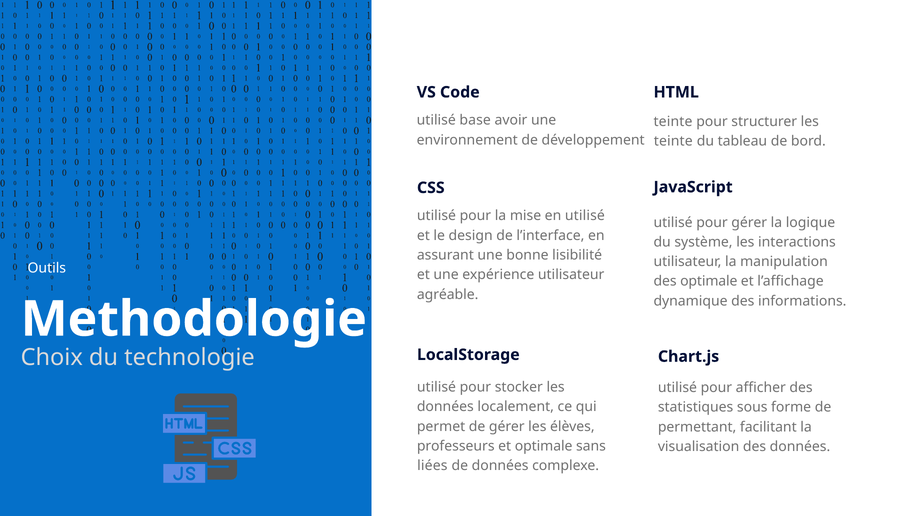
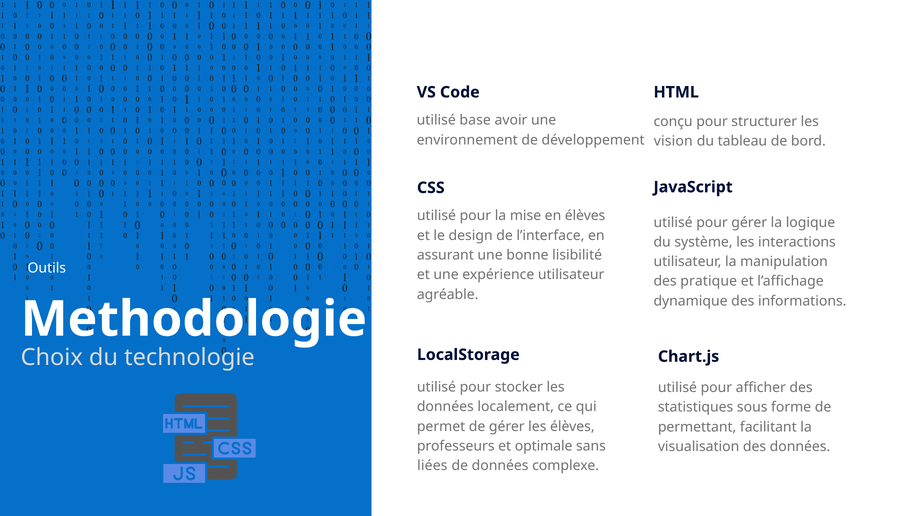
teinte: teinte -> conçu (673, 122)
teinte: teinte -> vision (673, 141)
en utilisé: utilisé -> élèves (585, 216)
des optimale: optimale -> pratique (709, 281)
